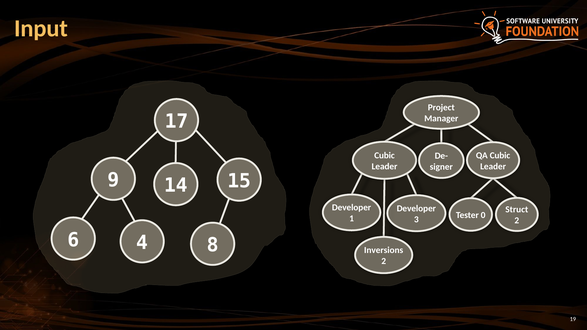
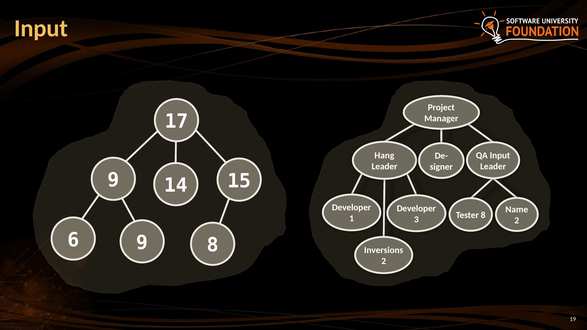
QA Cubic: Cubic -> Input (500, 155)
Cubic: Cubic -> Hang (384, 156)
Struct: Struct -> Name (517, 210)
Tester 0: 0 -> 8 (483, 215)
6 4: 4 -> 9 (142, 243)
